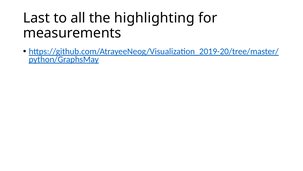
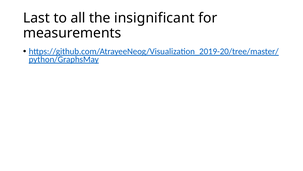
highlighting: highlighting -> insignificant (154, 18)
